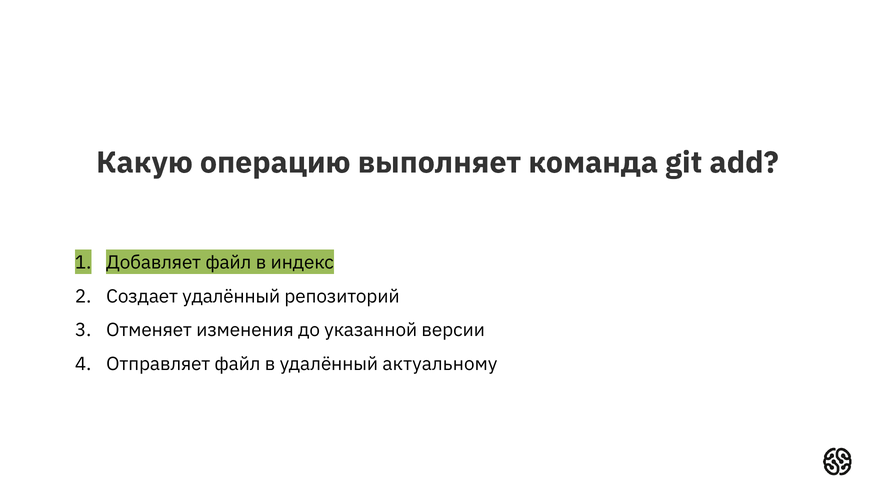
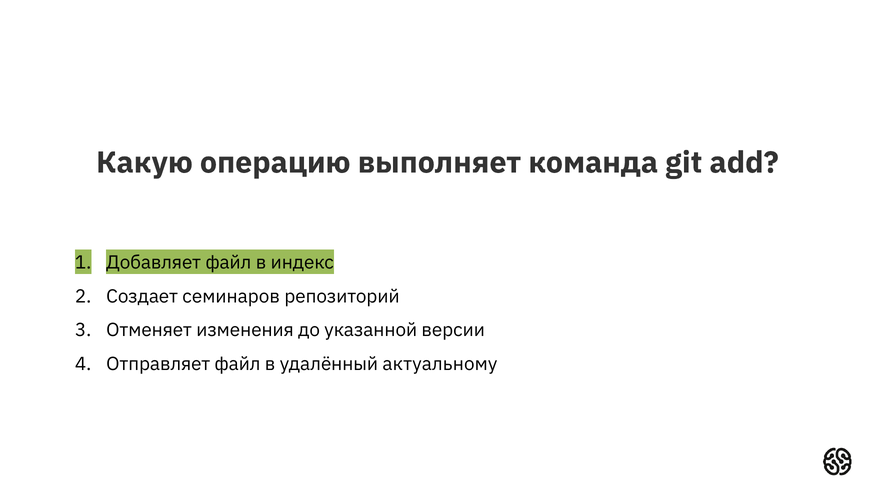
Создает удалённый: удалённый -> семинаров (231, 296)
